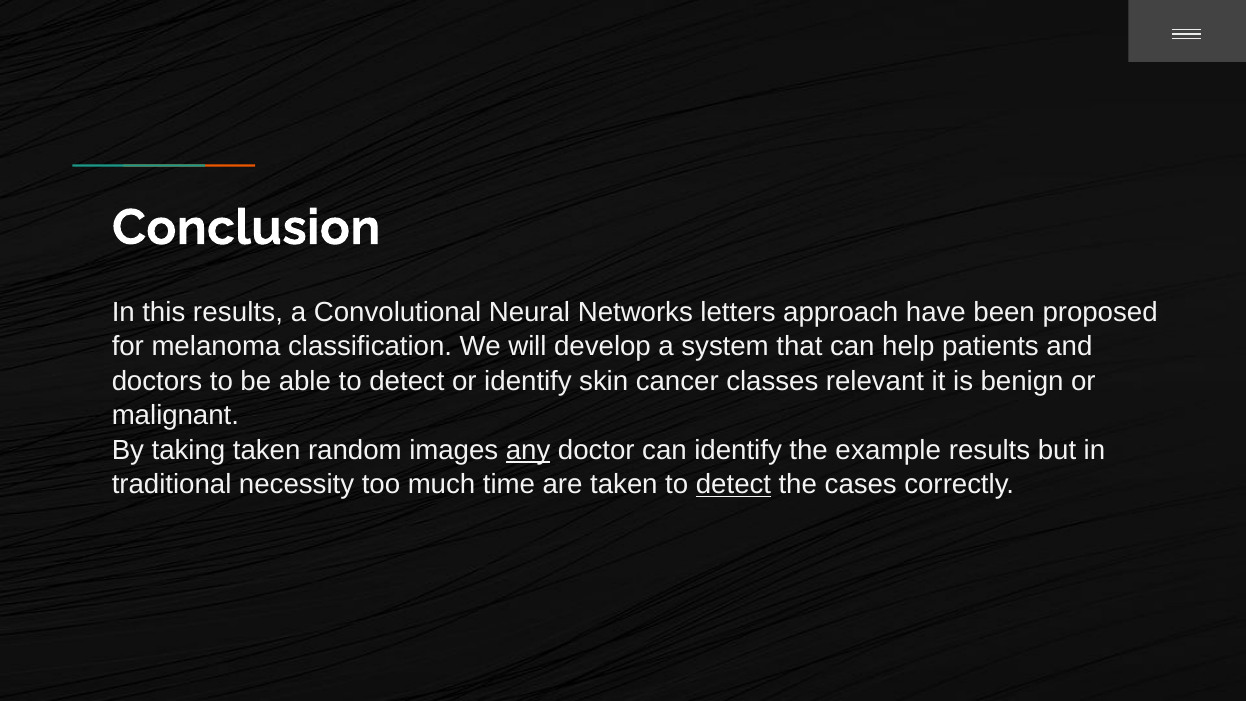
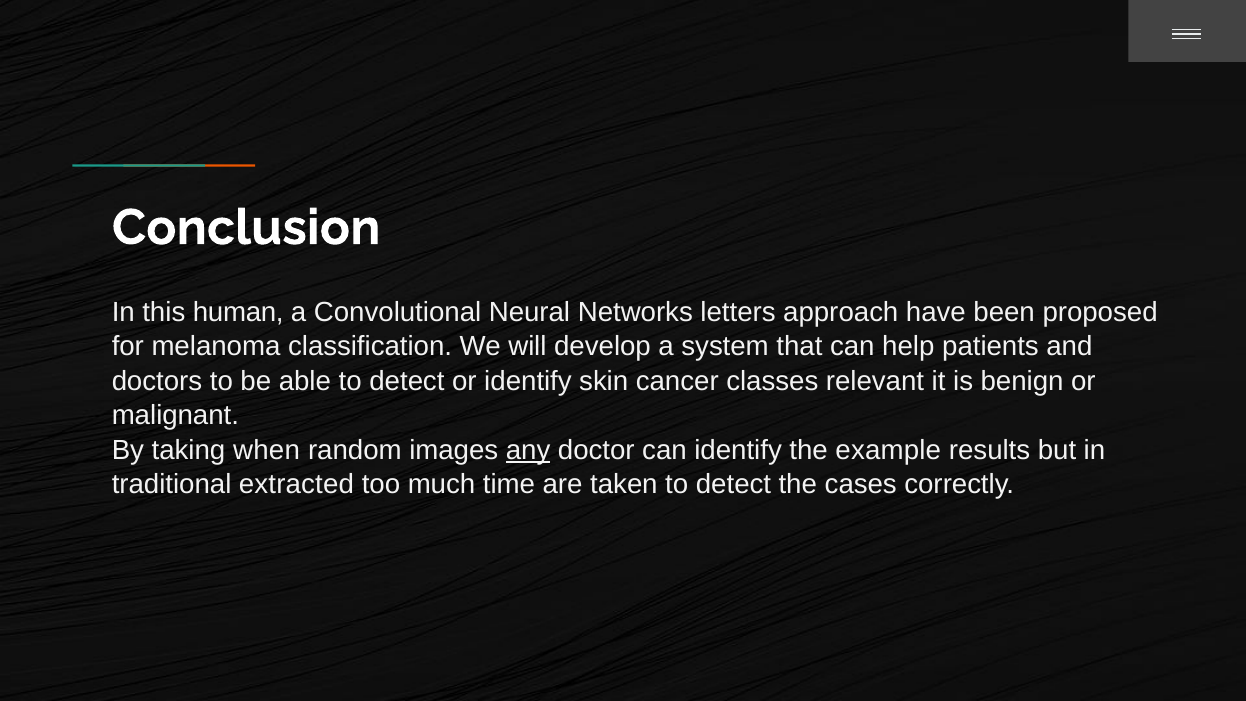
this results: results -> human (238, 312)
taking taken: taken -> when (267, 450)
necessity: necessity -> extracted (296, 485)
detect underline: present -> none (733, 485)
